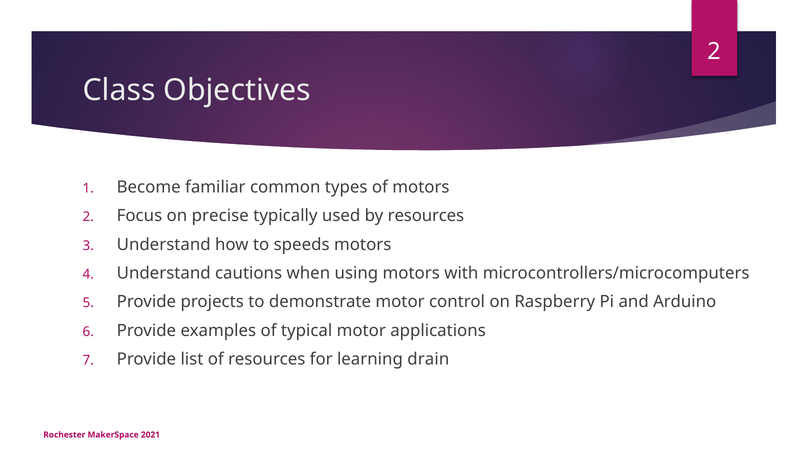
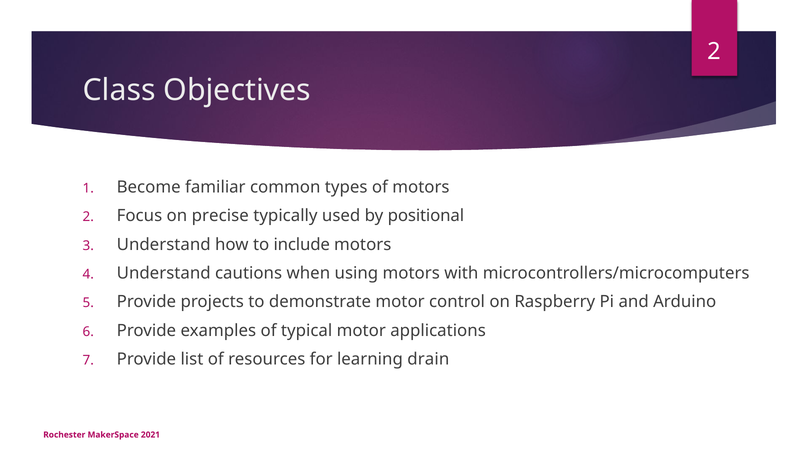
by resources: resources -> positional (426, 216)
speeds: speeds -> include (302, 244)
